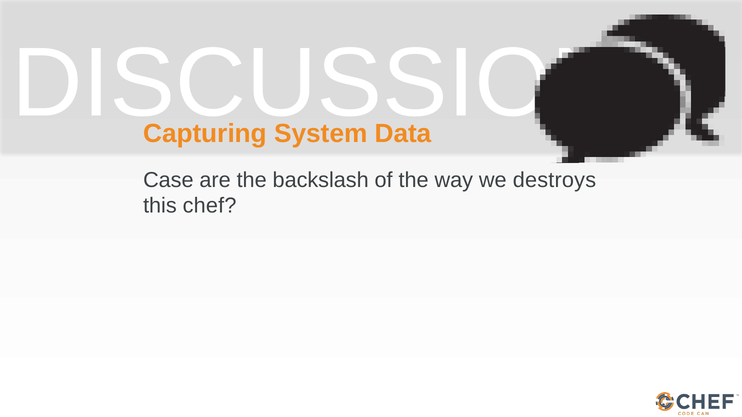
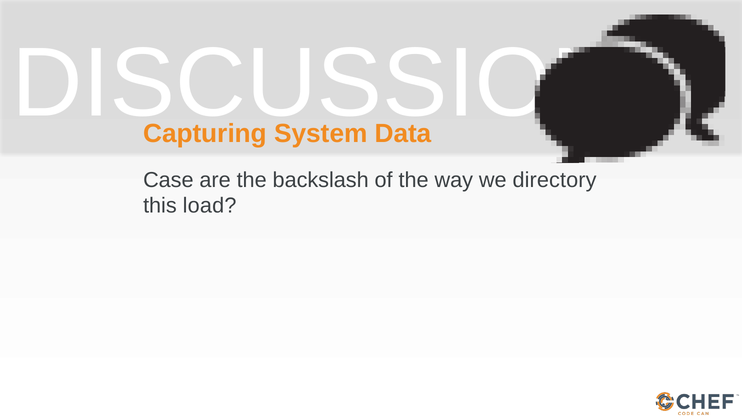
destroys: destroys -> directory (555, 180)
chef: chef -> load (210, 206)
